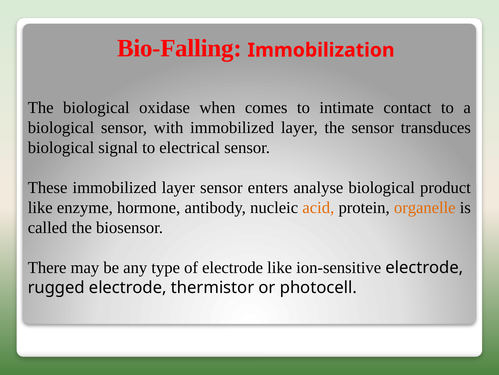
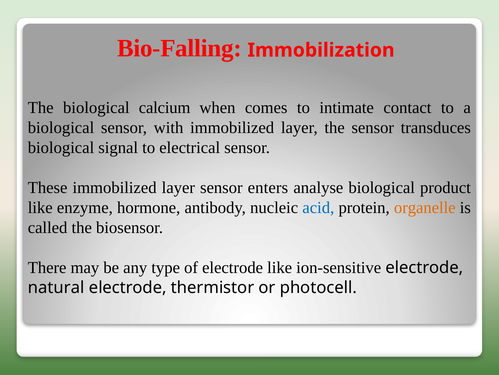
oxidase: oxidase -> calcium (165, 108)
acid colour: orange -> blue (318, 207)
rugged: rugged -> natural (56, 287)
